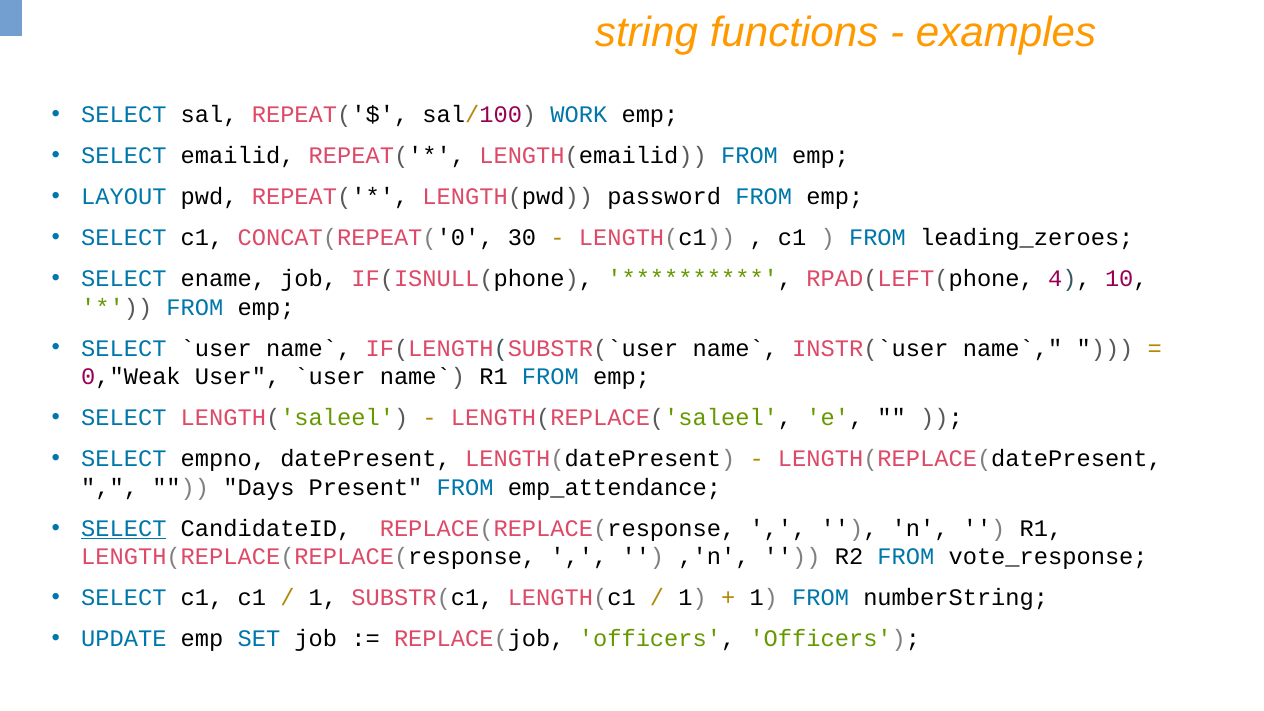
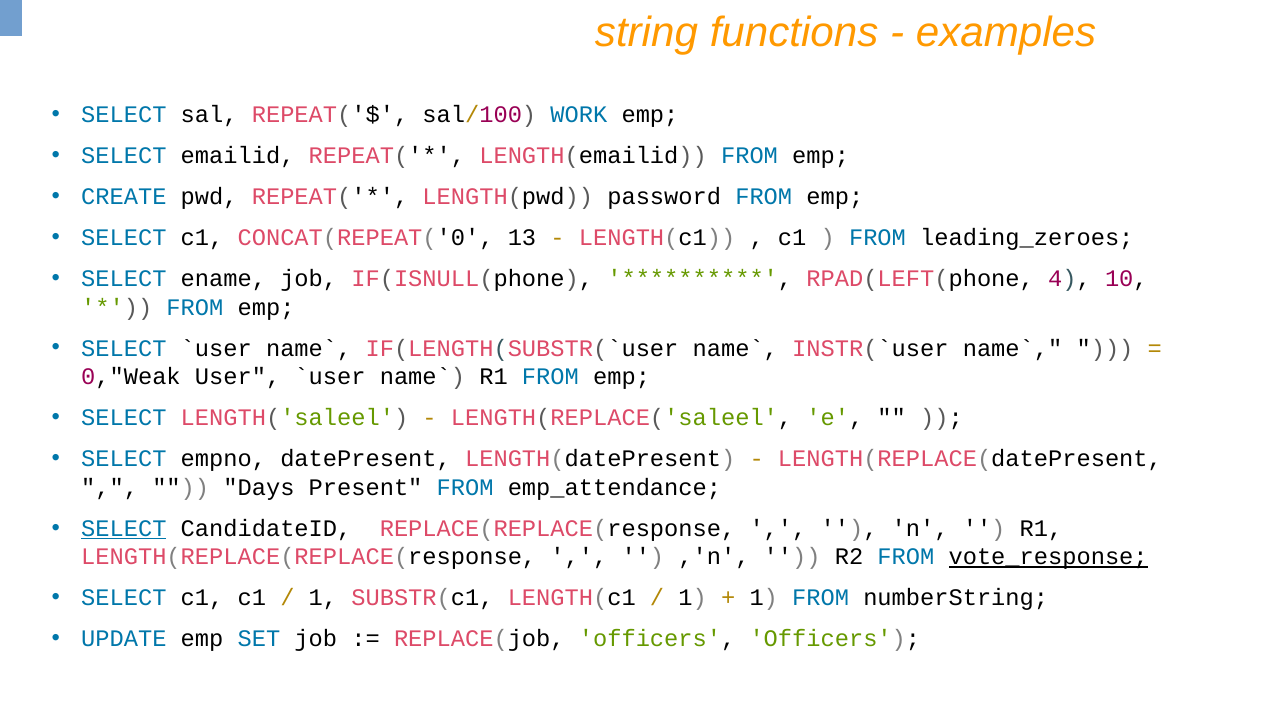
LAYOUT: LAYOUT -> CREATE (124, 197)
30: 30 -> 13 (522, 238)
vote_response underline: none -> present (1048, 557)
